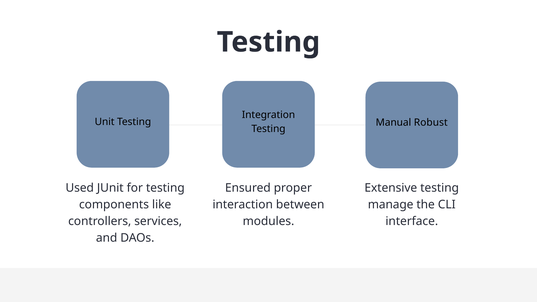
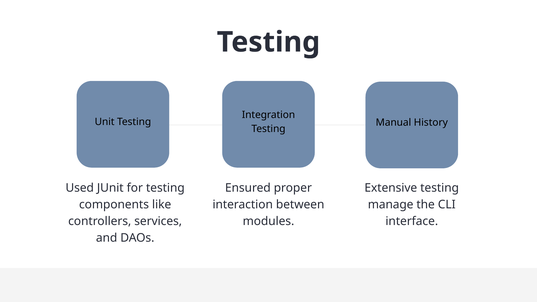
Robust: Robust -> History (431, 123)
